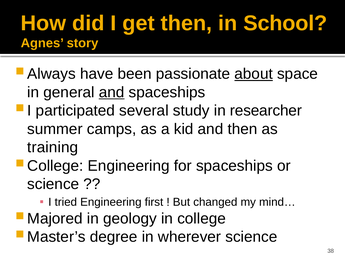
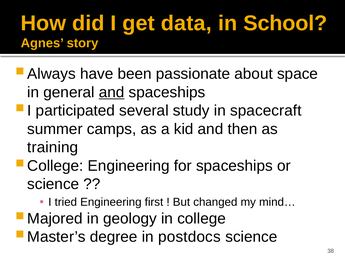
get then: then -> data (186, 23)
about underline: present -> none (254, 74)
researcher: researcher -> spacecraft (266, 111)
wherever: wherever -> postdocs (189, 238)
